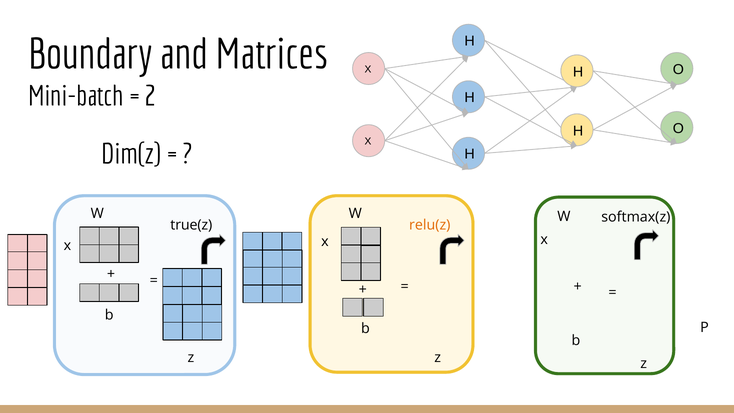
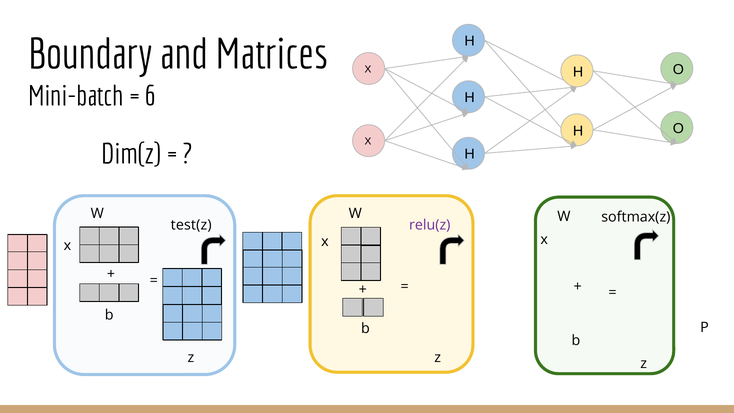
2: 2 -> 6 (151, 96)
true(z: true(z -> test(z (191, 225)
relu(z colour: orange -> purple (430, 225)
